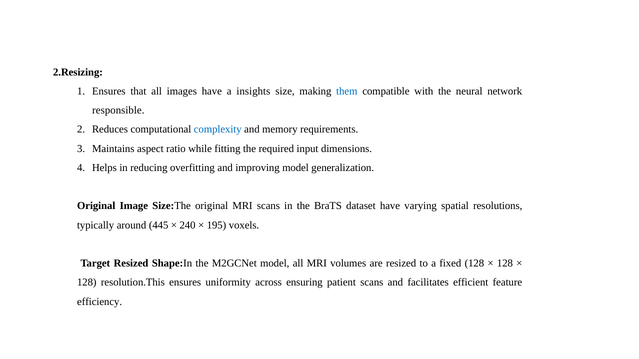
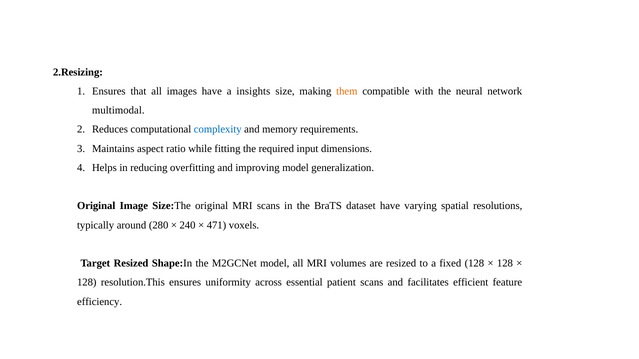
them colour: blue -> orange (347, 91)
responsible: responsible -> multimodal (118, 110)
445: 445 -> 280 (159, 225)
195: 195 -> 471 (216, 225)
ensuring: ensuring -> essential (304, 283)
